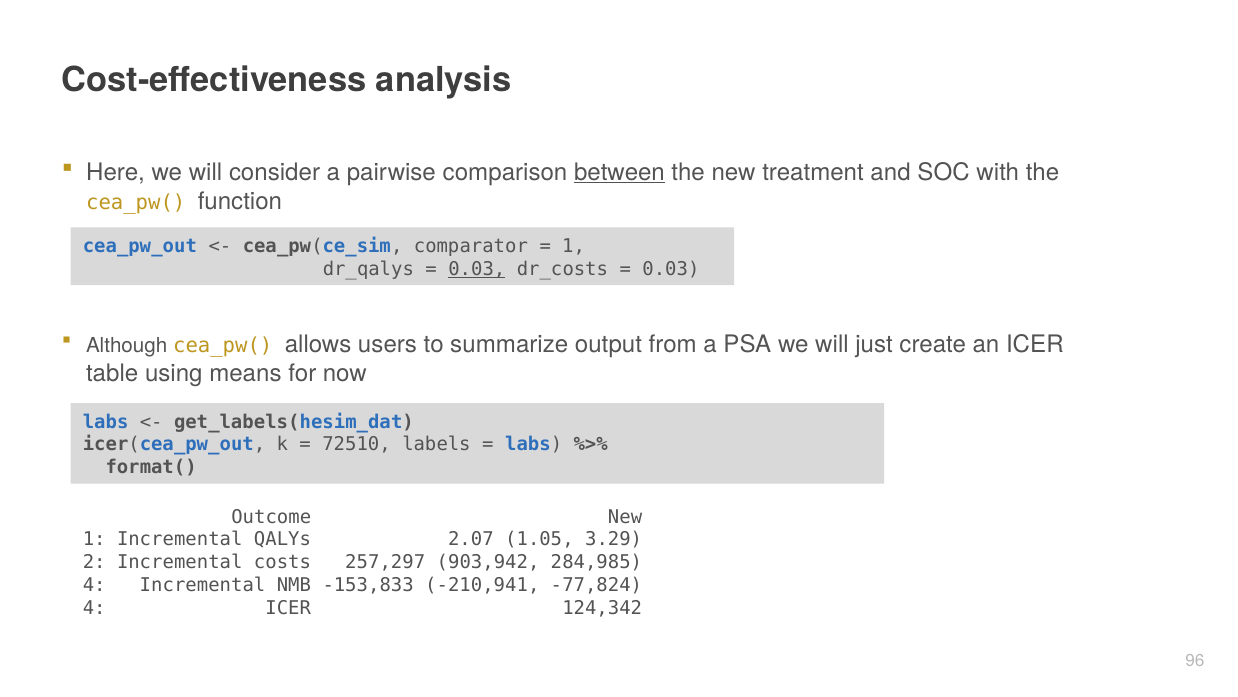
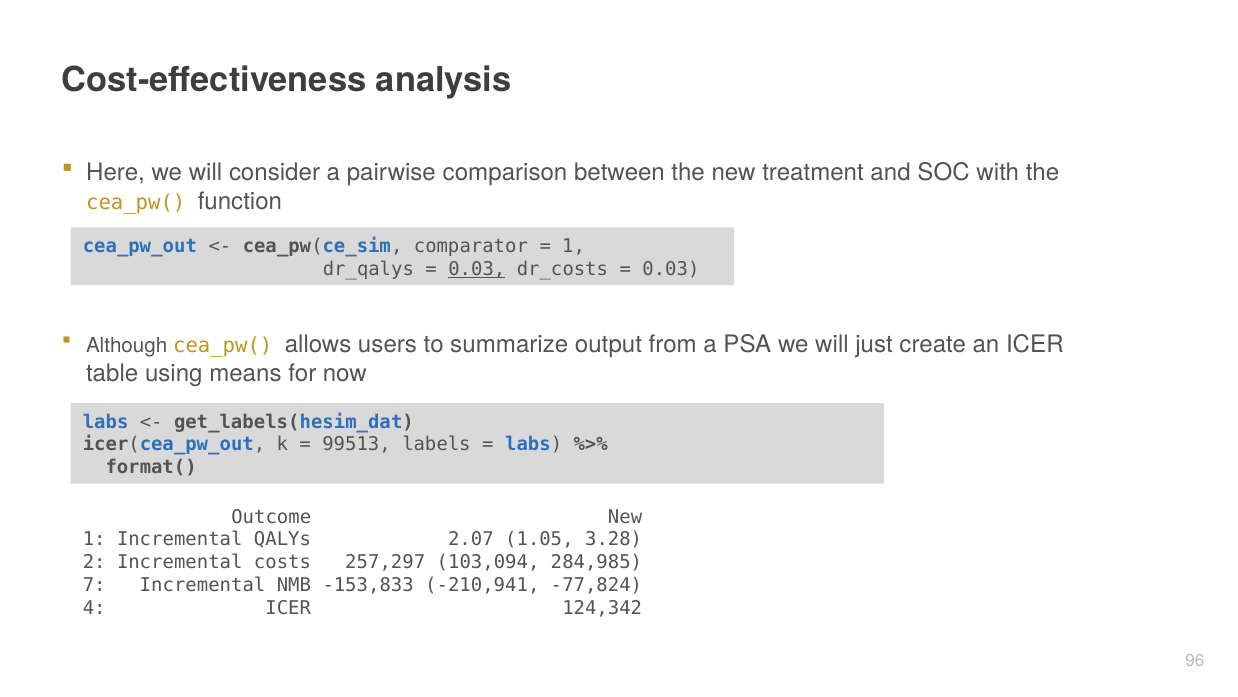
between underline: present -> none (619, 172)
72510: 72510 -> 99513 (357, 444)
3.29: 3.29 -> 3.28 (614, 539)
903,942: 903,942 -> 103,094 (488, 562)
4: 4 -> 7 (94, 585)
